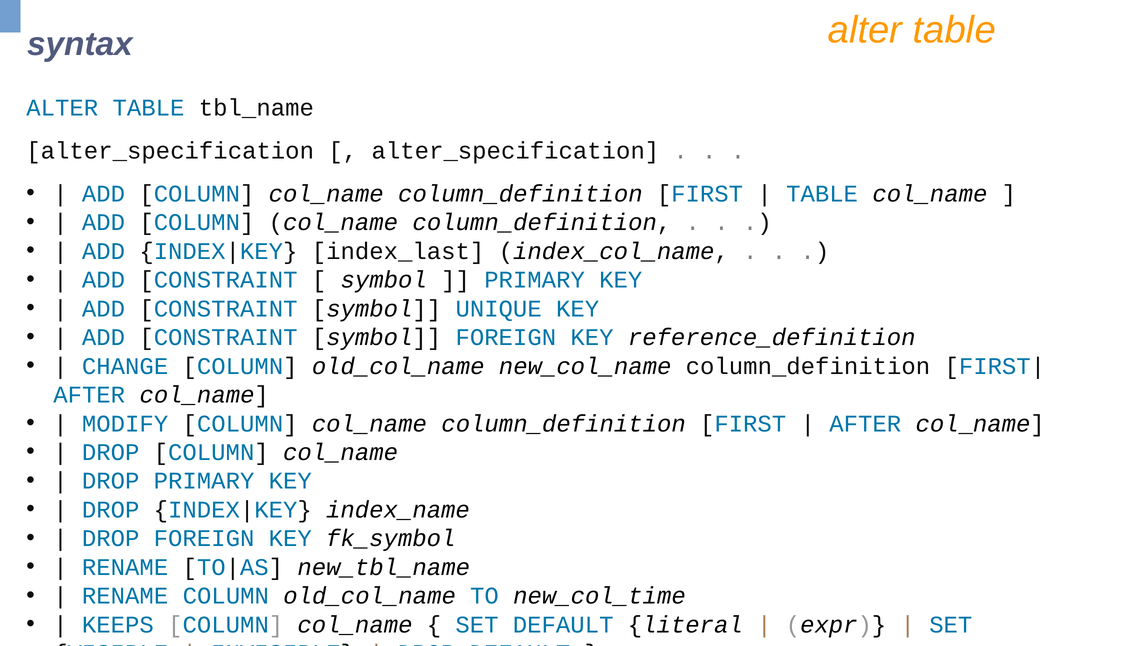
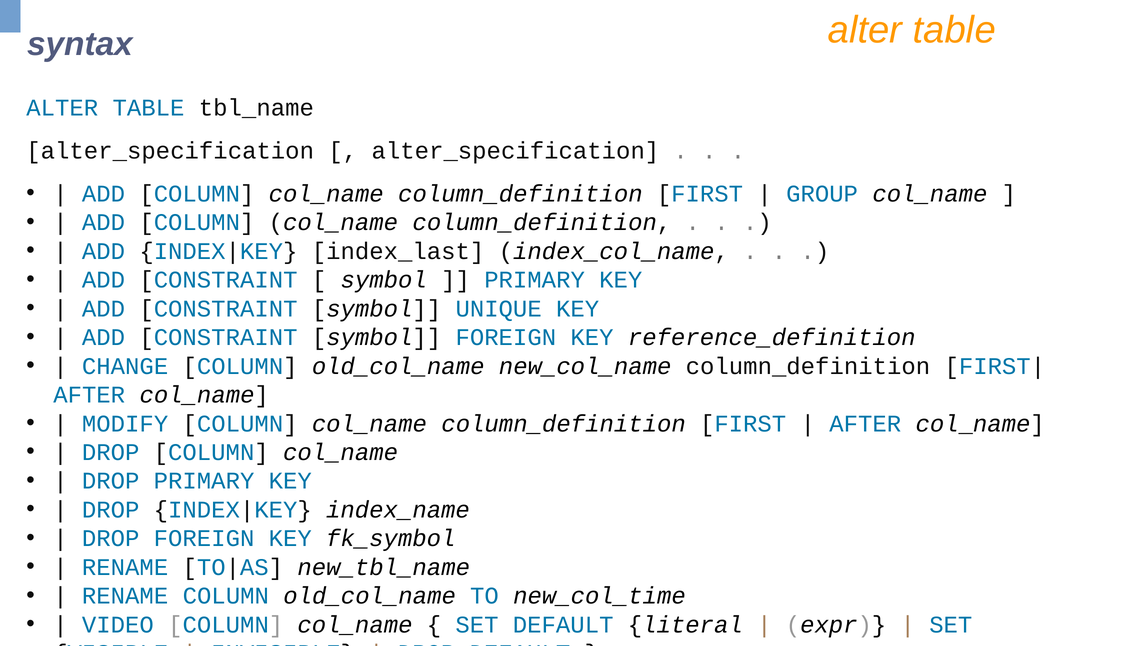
TABLE: TABLE -> GROUP (822, 194)
KEEPS: KEEPS -> VIDEO (118, 624)
